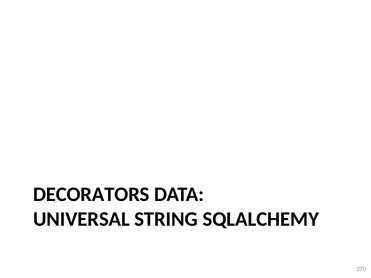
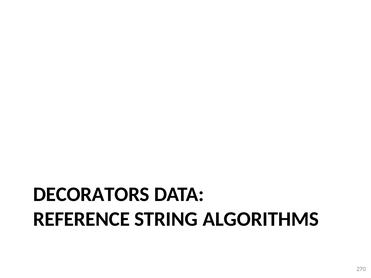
UNIVERSAL: UNIVERSAL -> REFERENCE (81, 219)
SQLALCHEMY: SQLALCHEMY -> ALGORITHMS (261, 219)
